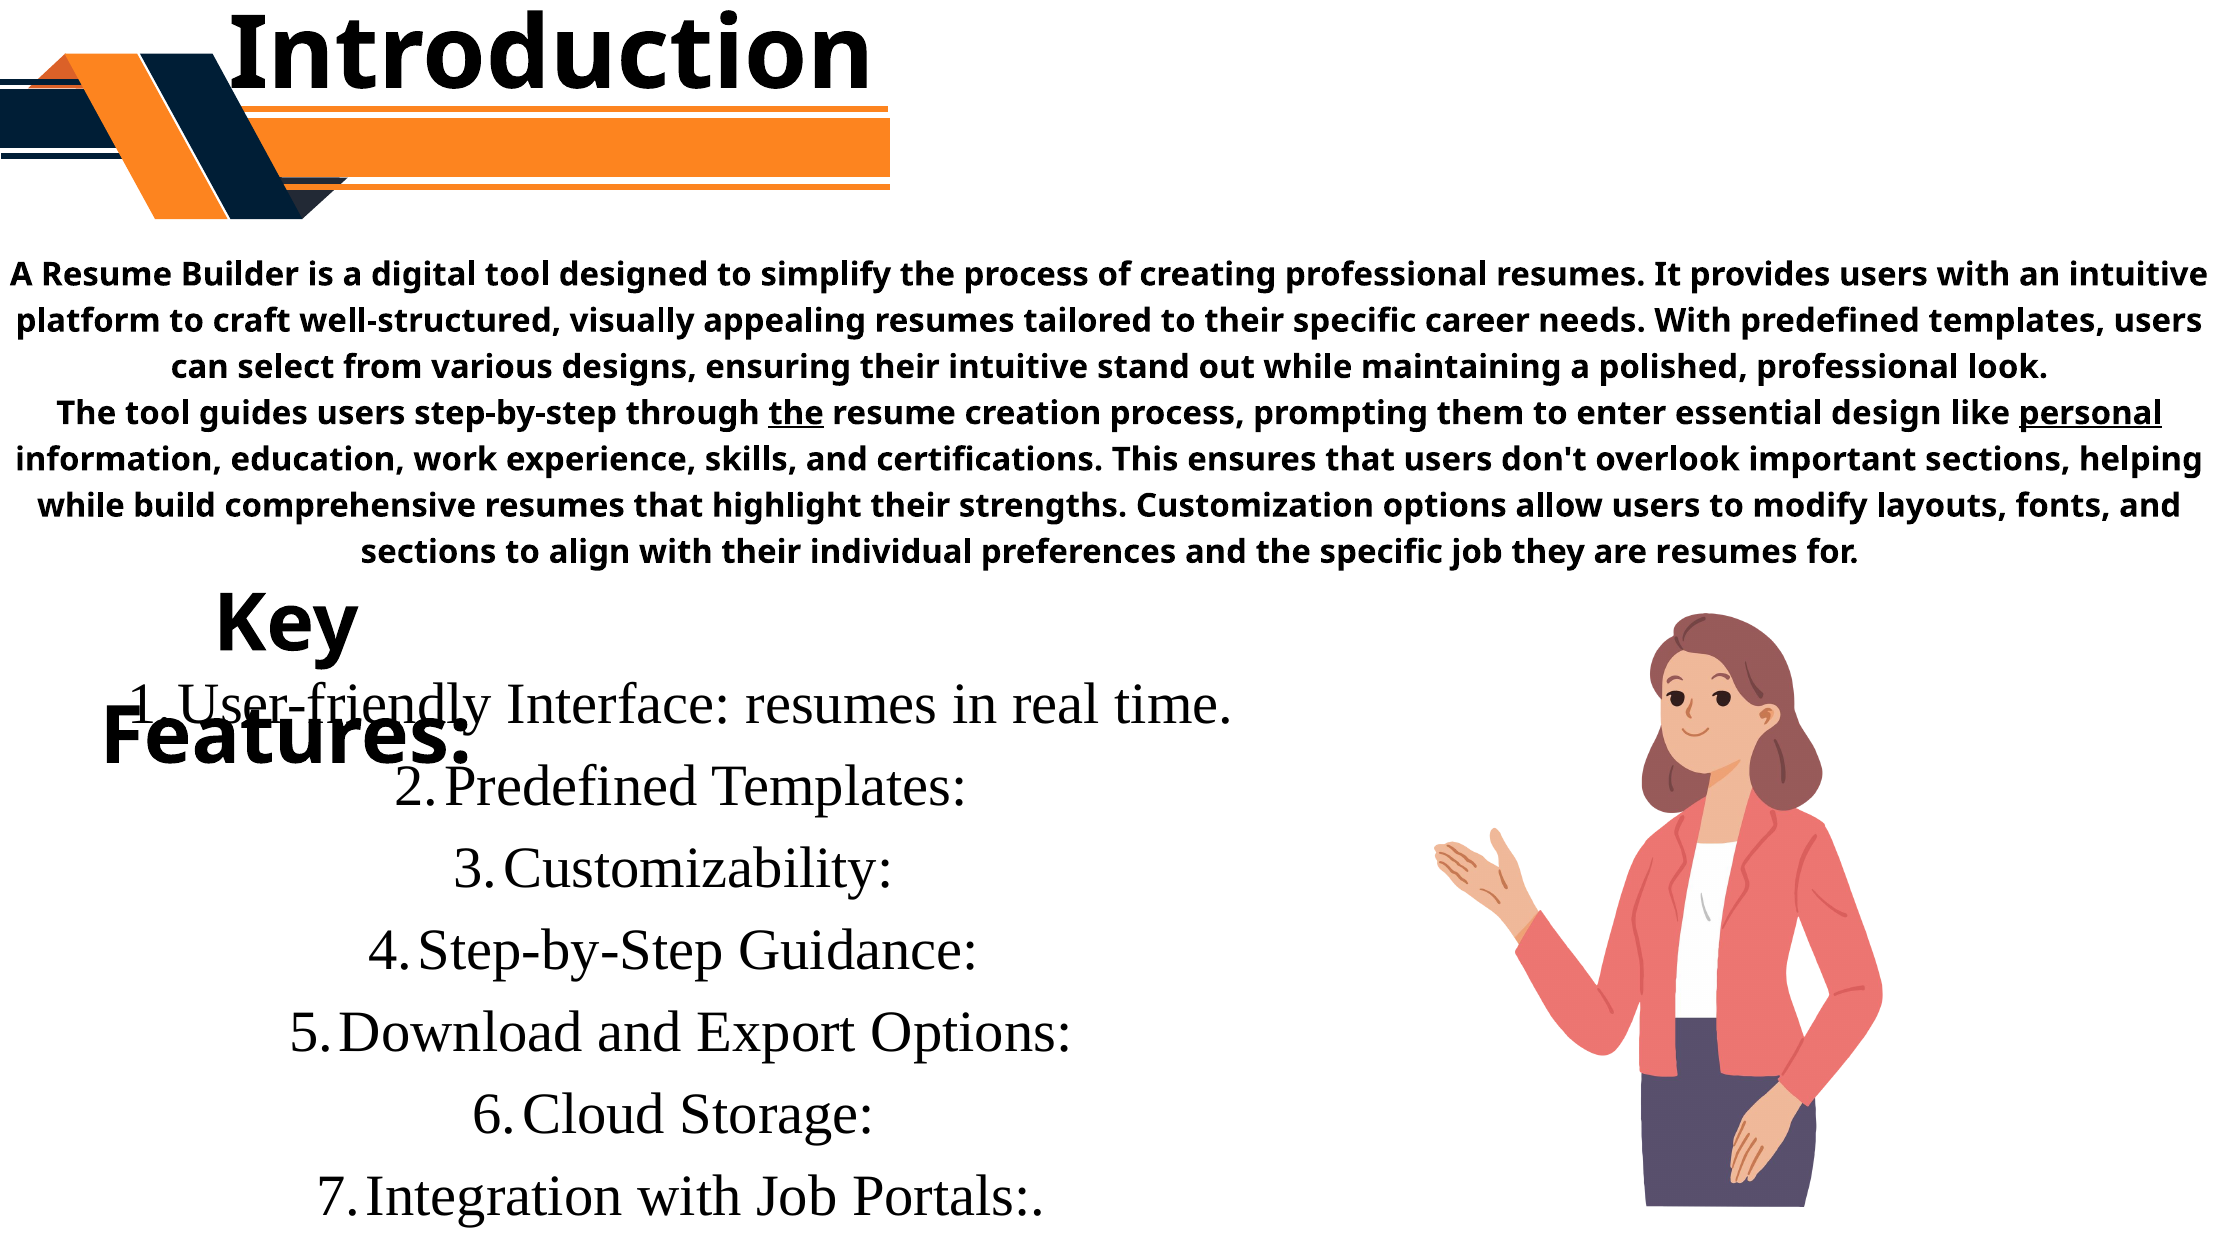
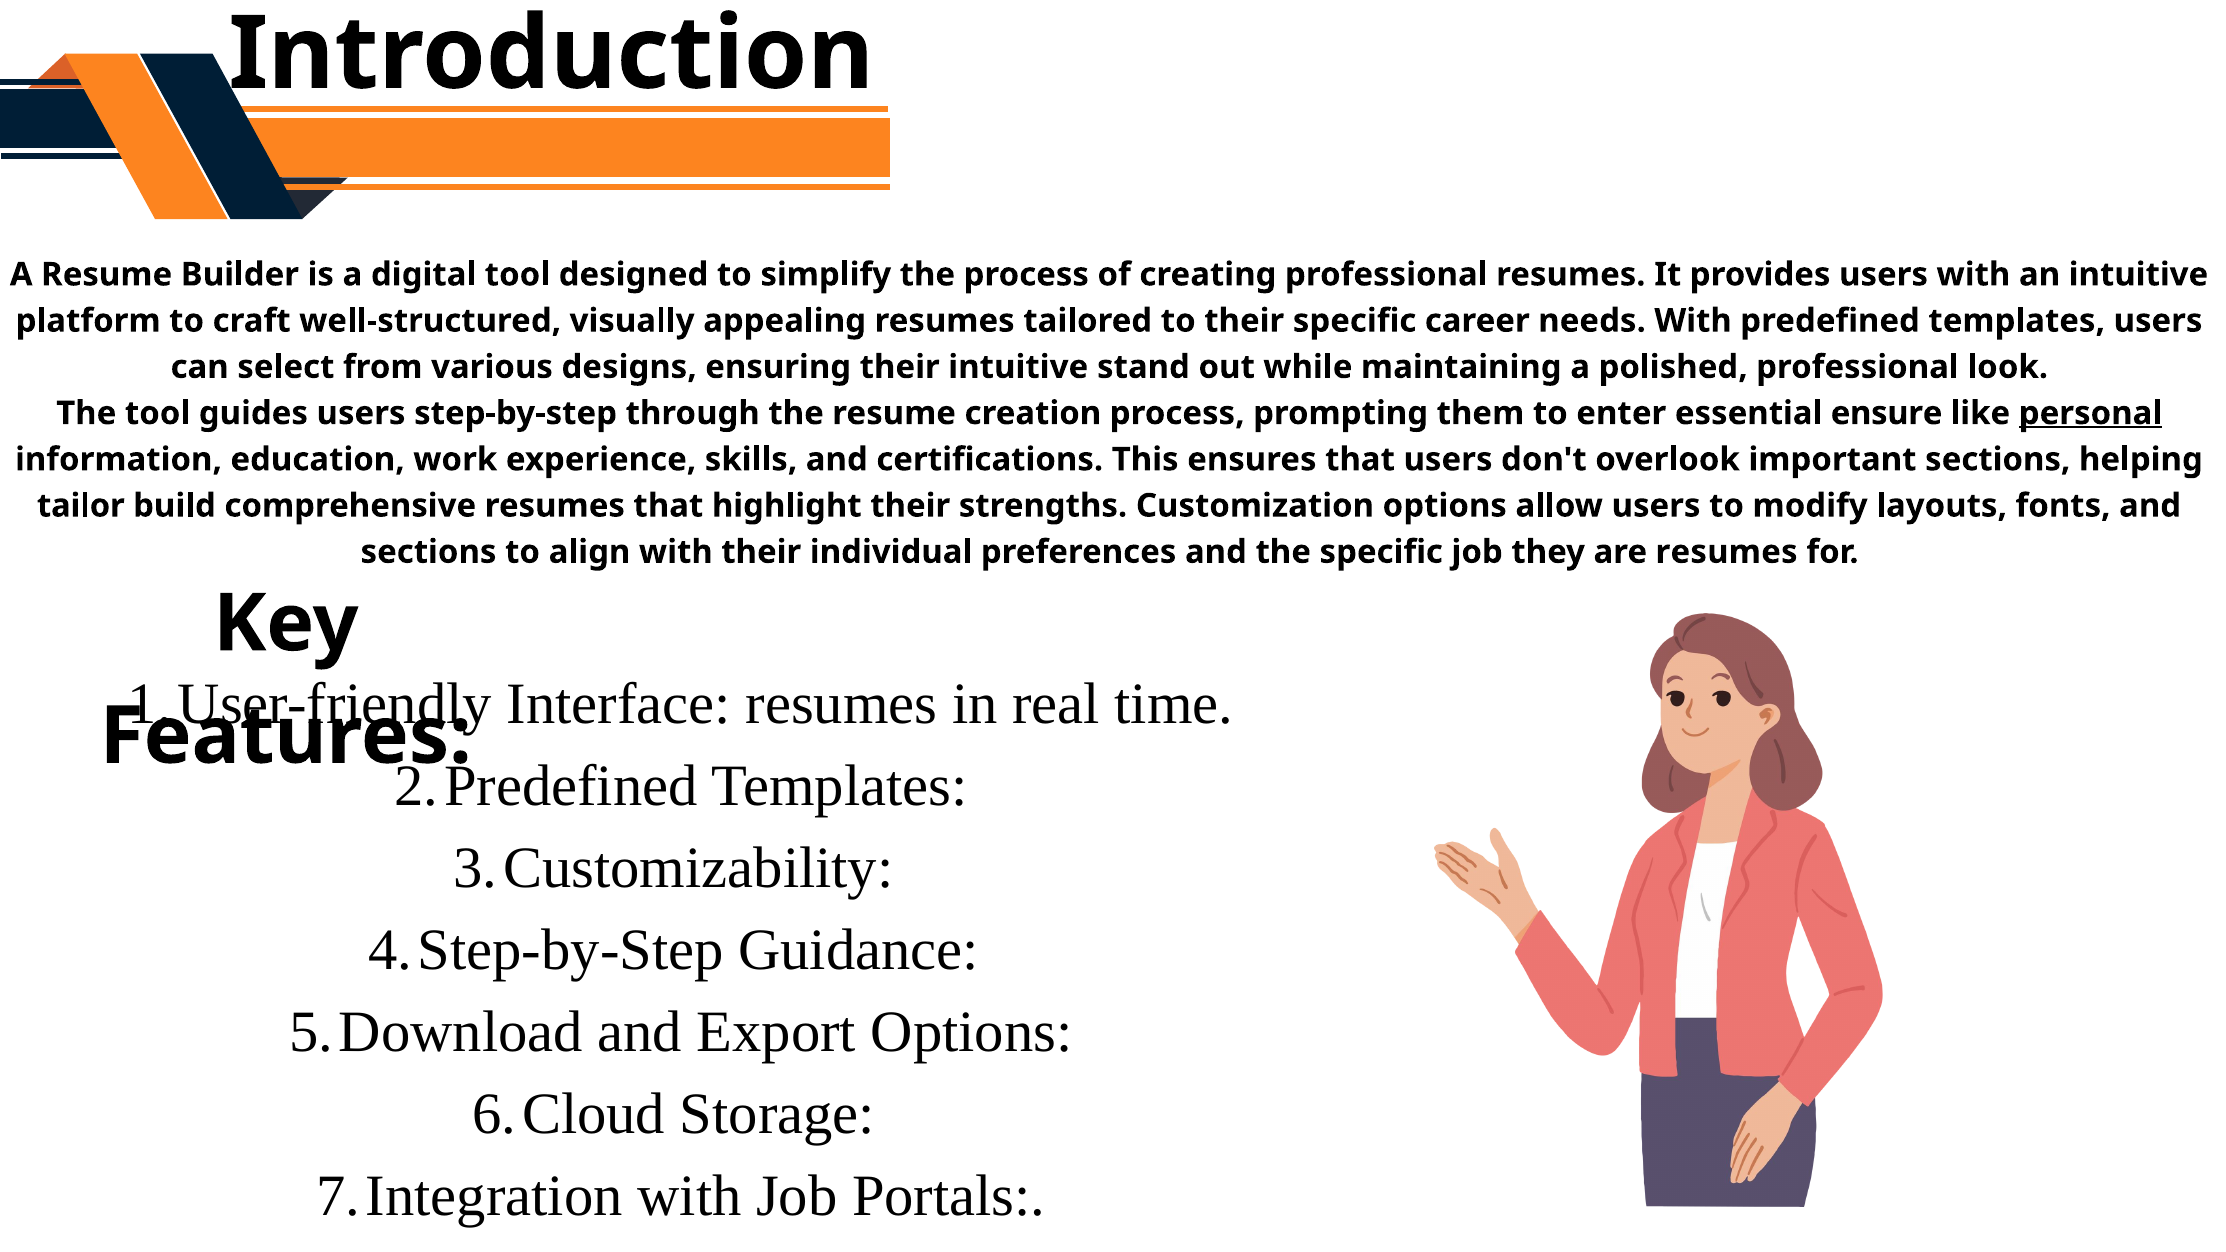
the underline: present -> none (796, 413)
design: design -> ensure (1887, 413)
while: while -> tailor (81, 506)
